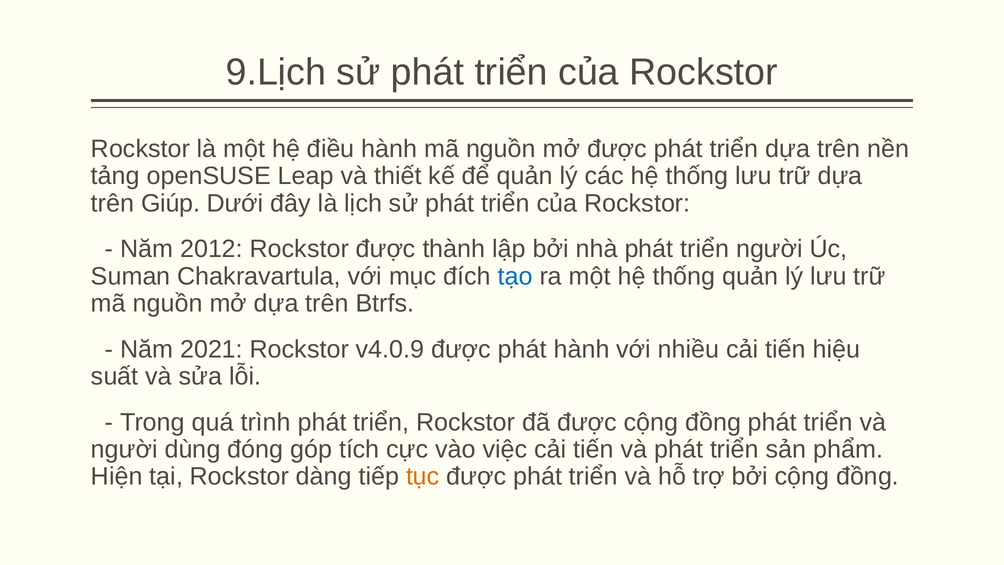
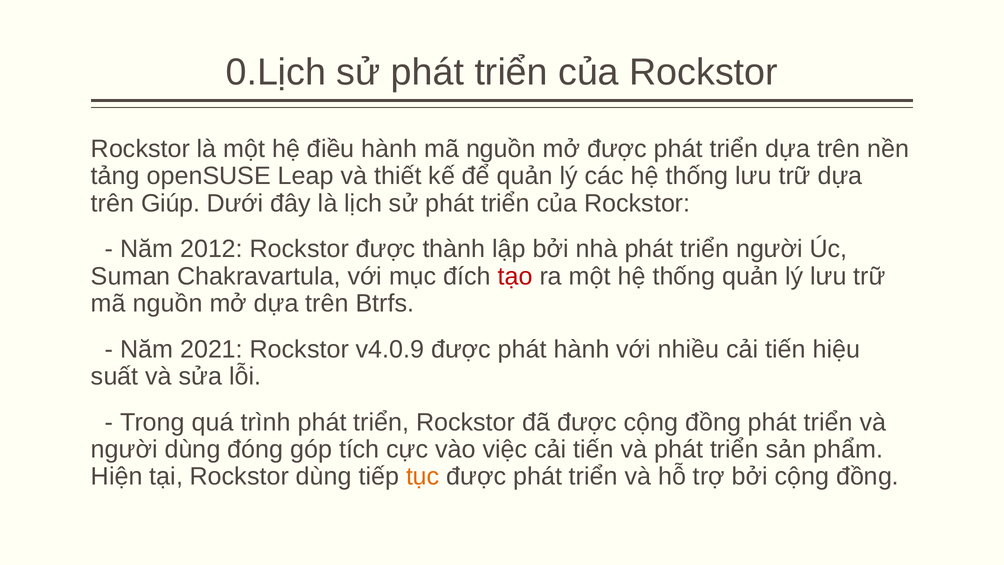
9.Lịch: 9.Lịch -> 0.Lịch (276, 72)
tạo colour: blue -> red (515, 276)
Rockstor dàng: dàng -> dùng (324, 476)
